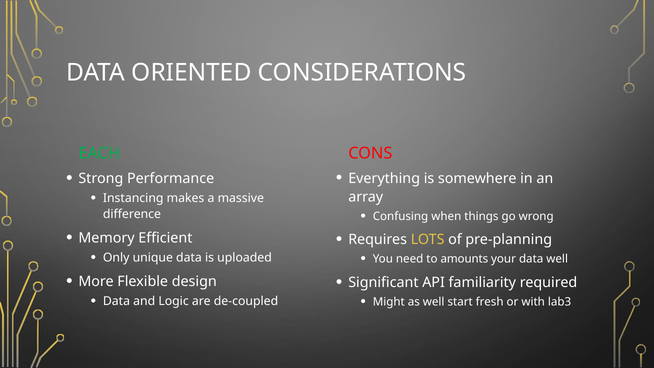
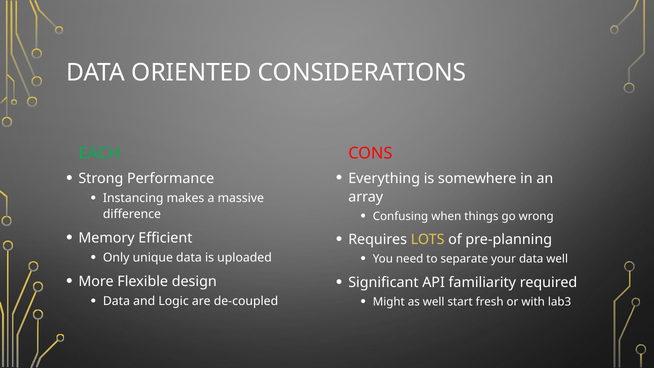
amounts: amounts -> separate (464, 259)
